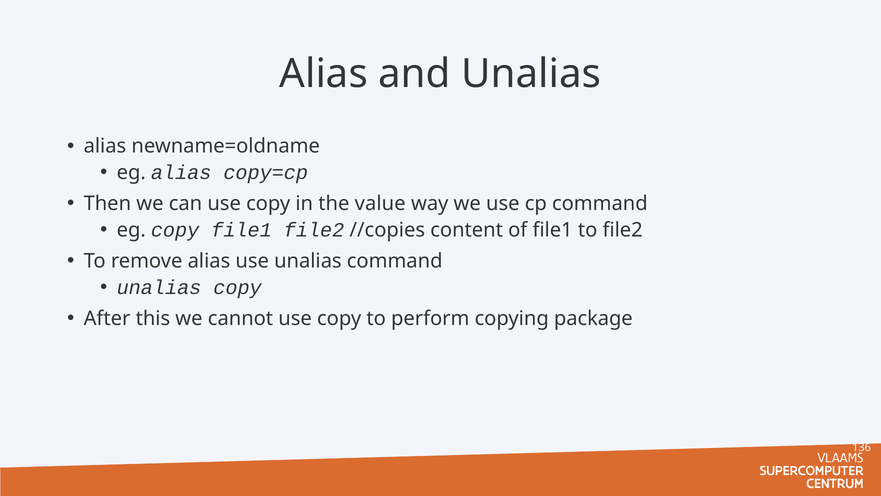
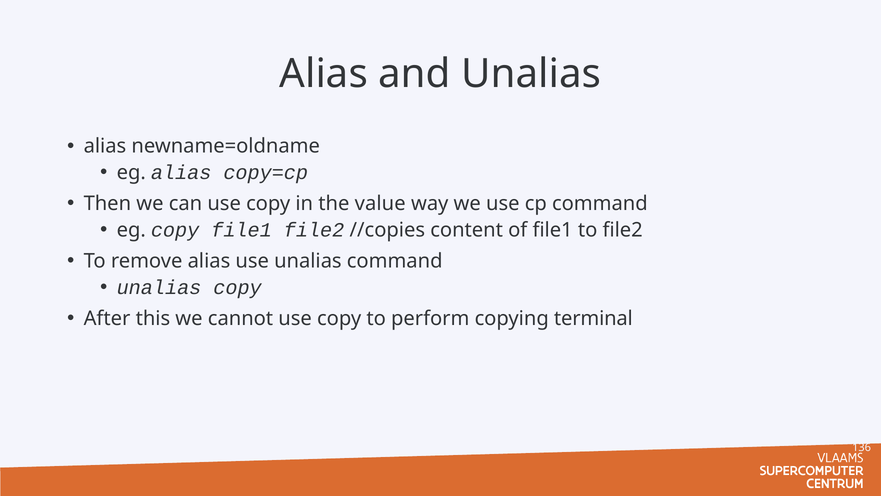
package: package -> terminal (593, 318)
